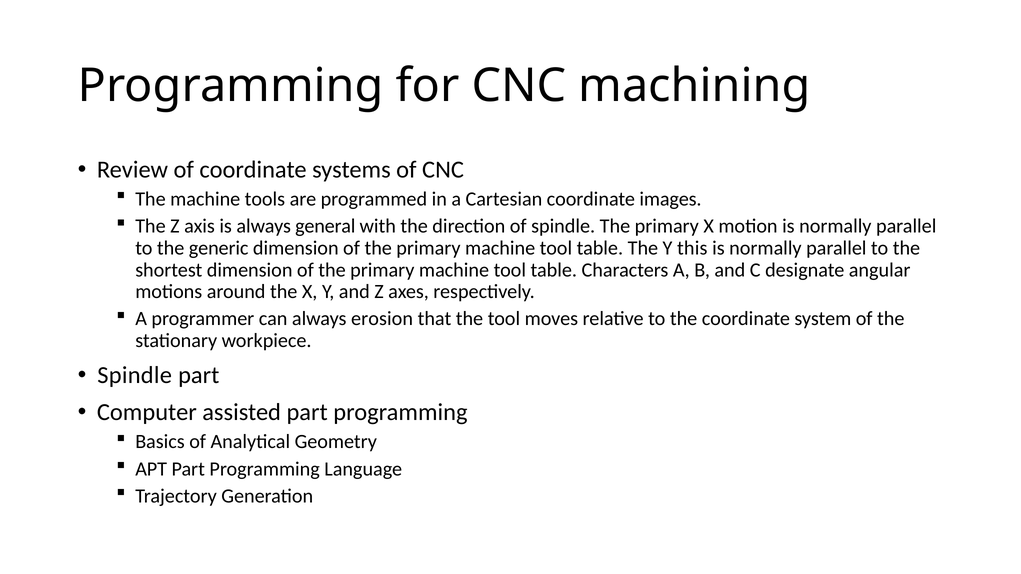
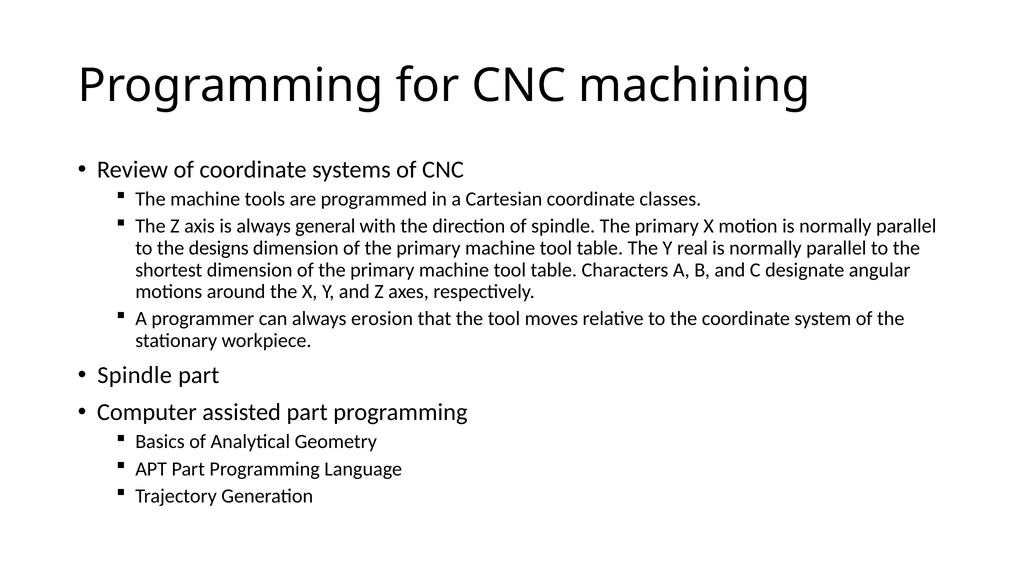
images: images -> classes (670, 199)
generic: generic -> designs (219, 248)
this: this -> real (692, 248)
